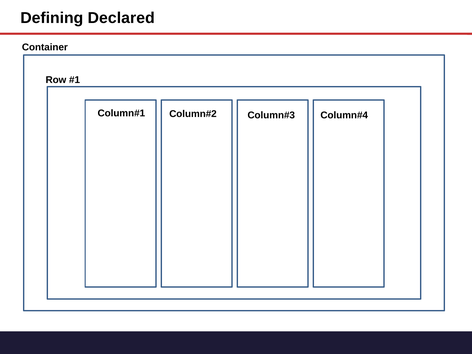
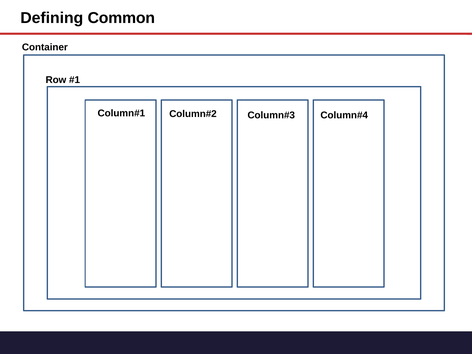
Declared: Declared -> Common (121, 18)
